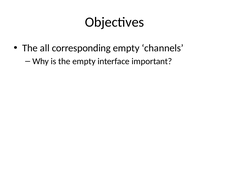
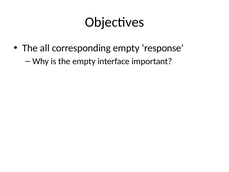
channels: channels -> response (163, 48)
